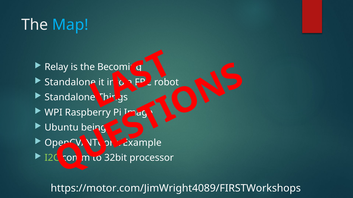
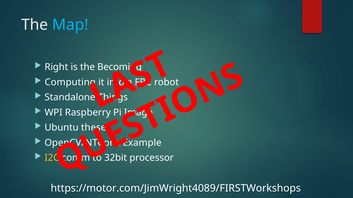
Relay: Relay -> Right (56, 67)
Standalone: Standalone -> Computing (70, 82)
being: being -> these (94, 128)
I2C colour: light green -> yellow (52, 158)
